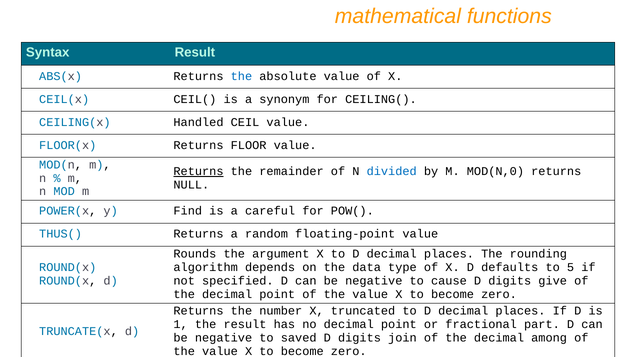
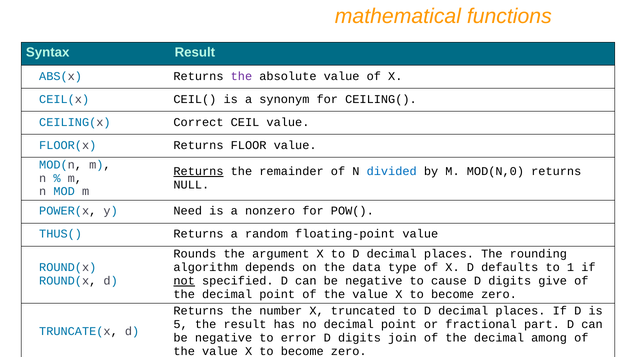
the colour: blue -> purple (241, 76)
Handled: Handled -> Correct (199, 122)
Find: Find -> Need (188, 211)
careful: careful -> nonzero (270, 211)
5: 5 -> 1 (571, 268)
not underline: none -> present (184, 281)
1: 1 -> 5 (181, 325)
saved: saved -> error (299, 339)
